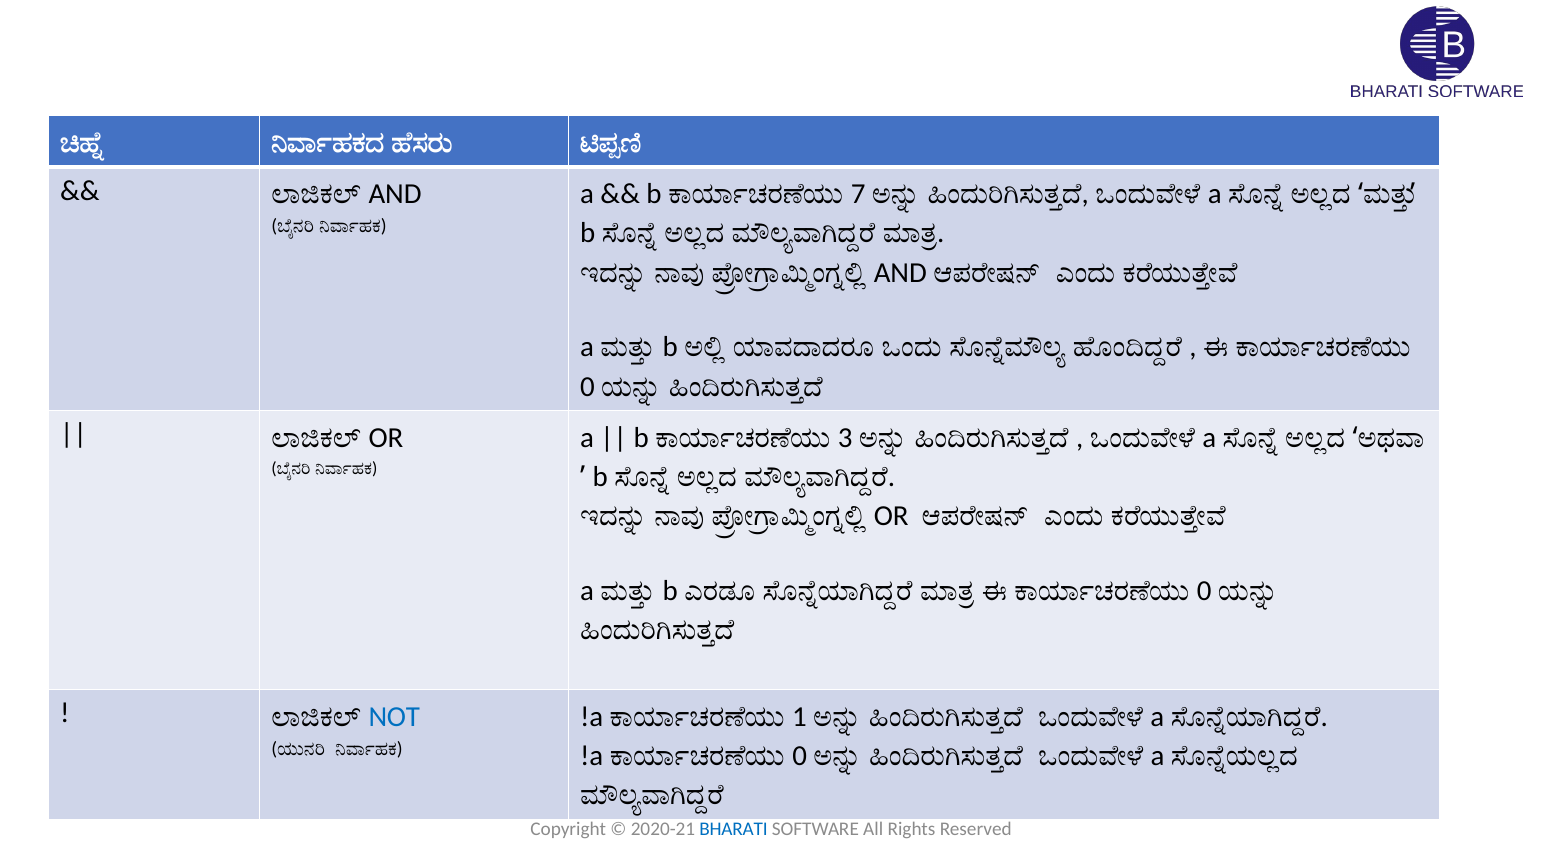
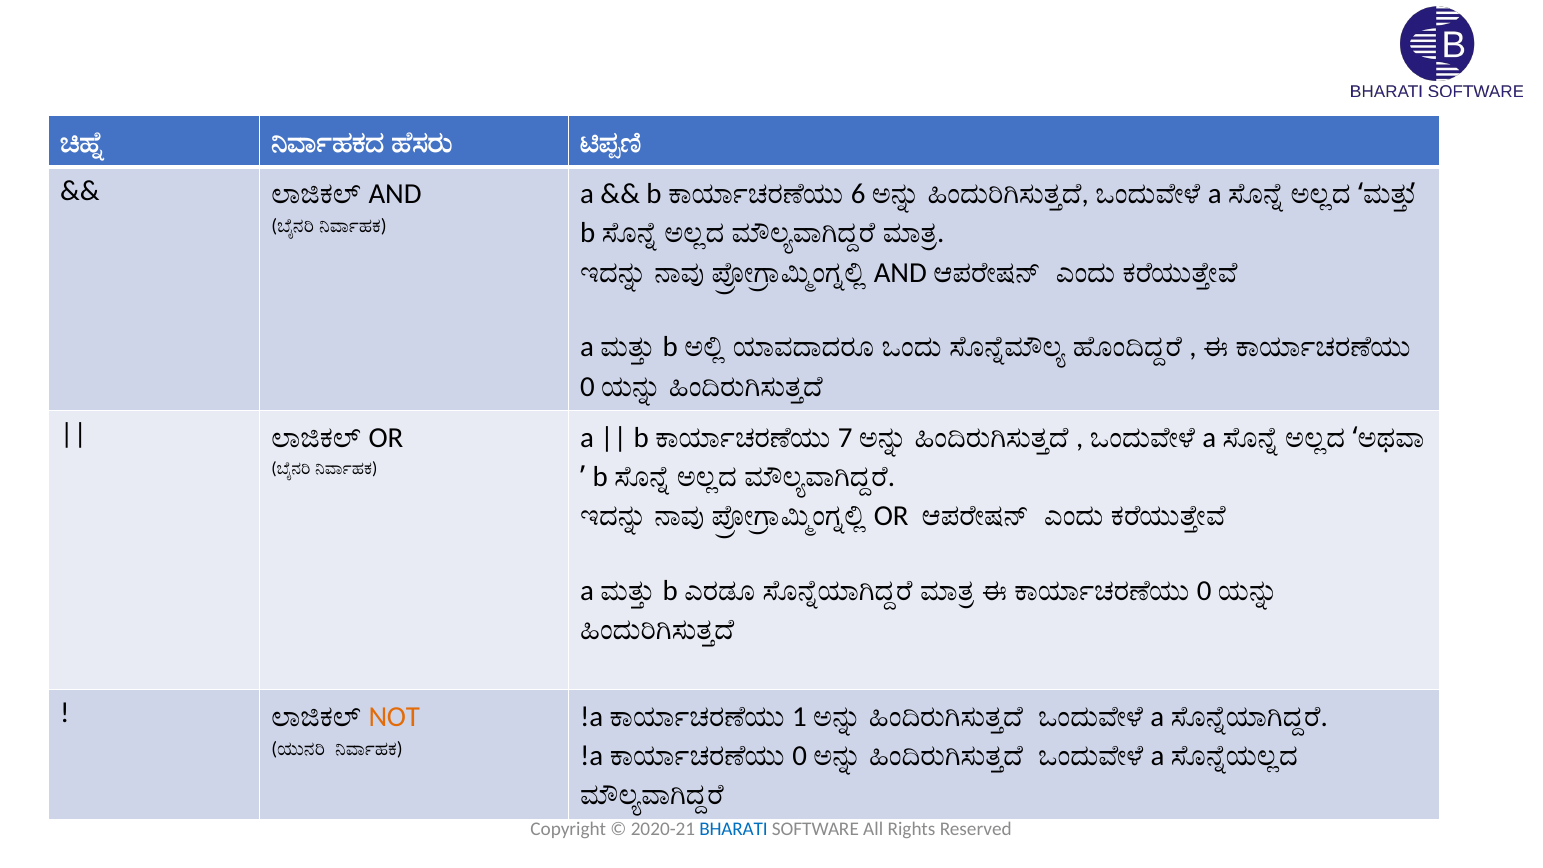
7: 7 -> 6 (858, 194)
3: 3 -> 7 (845, 438)
NOT colour: blue -> orange (394, 717)
